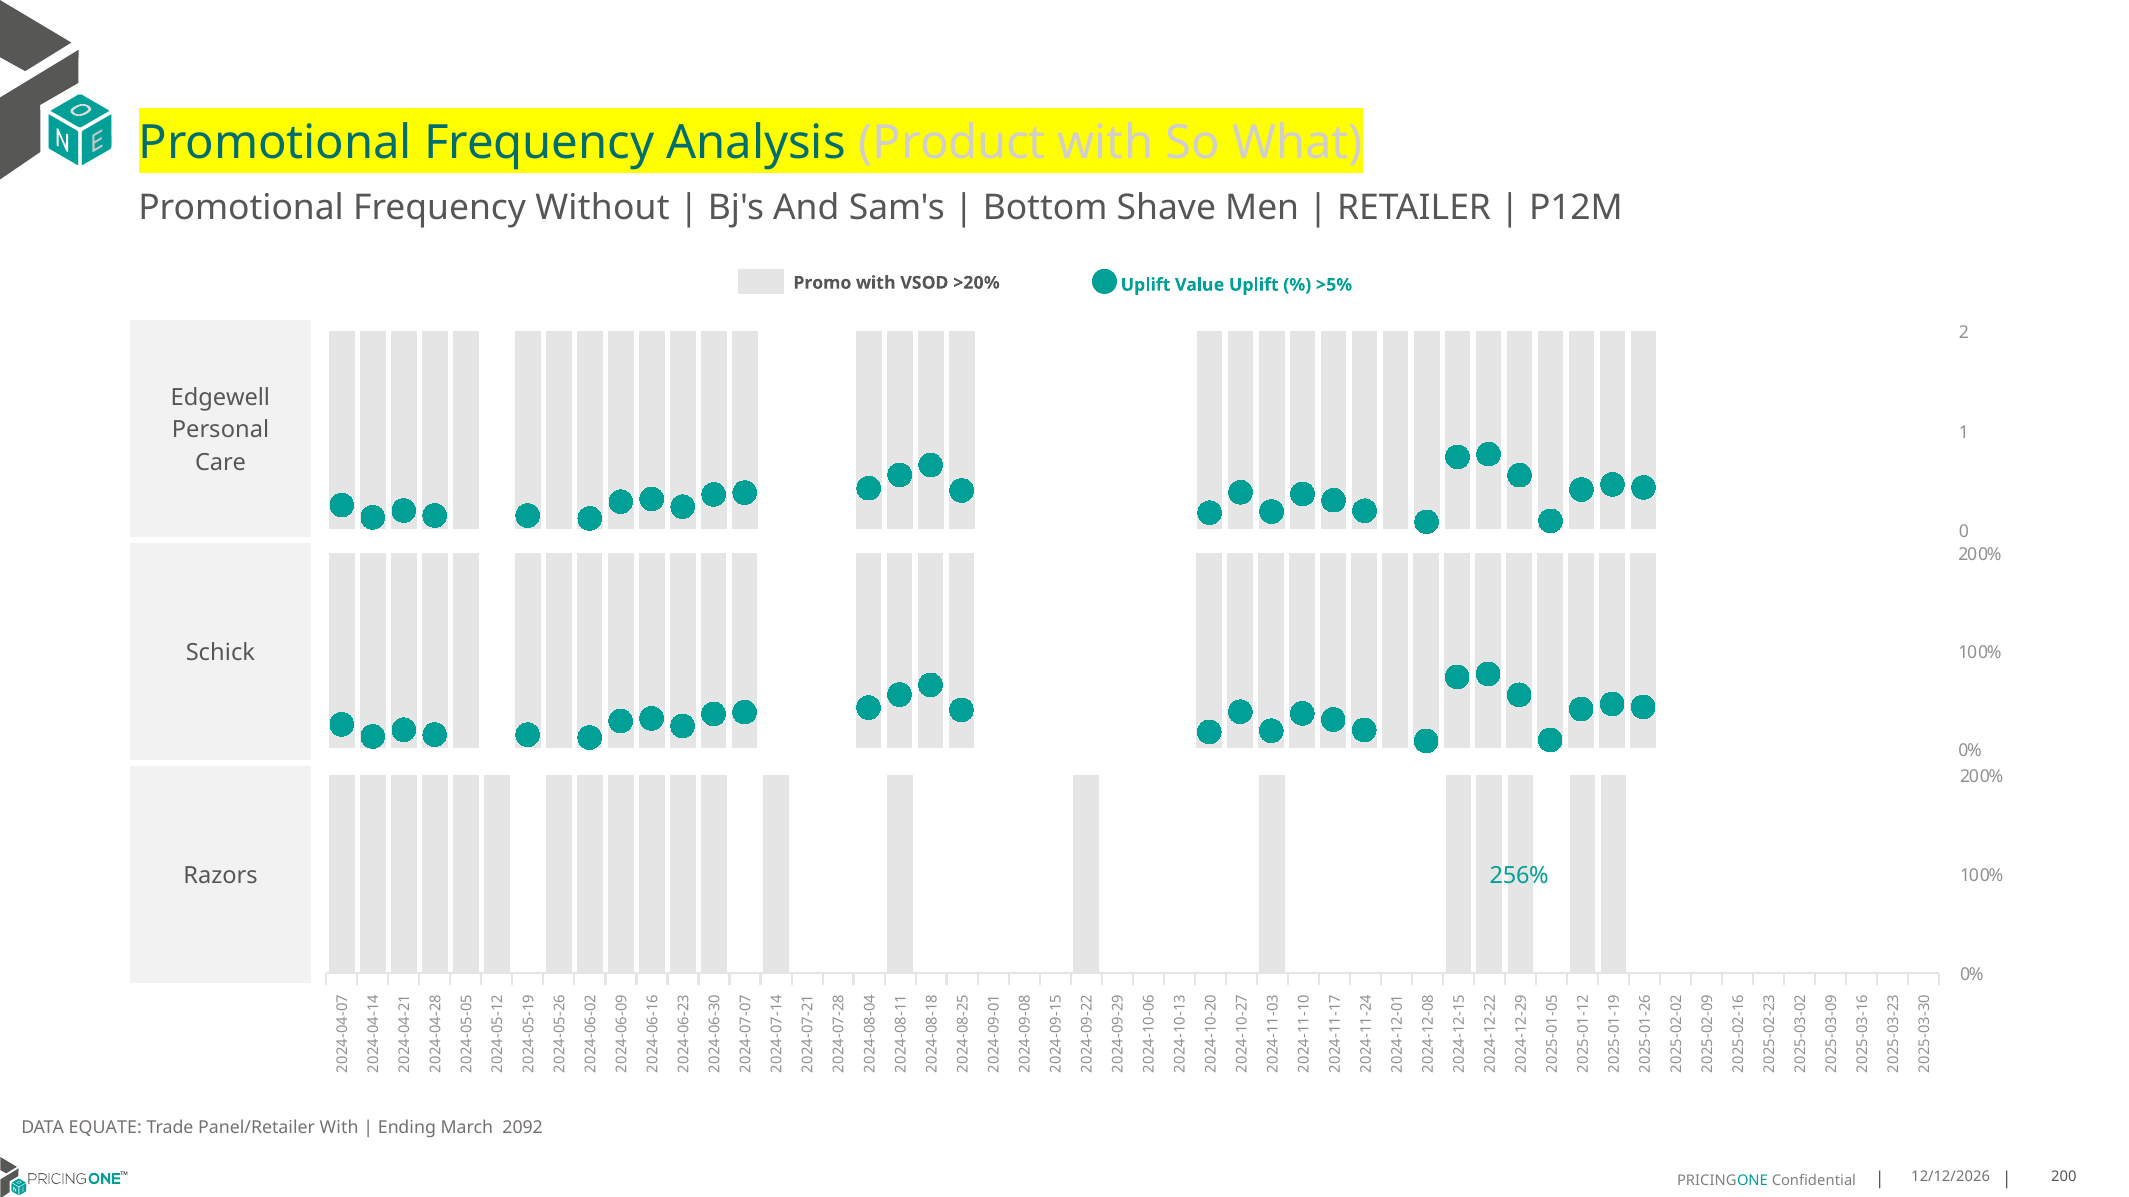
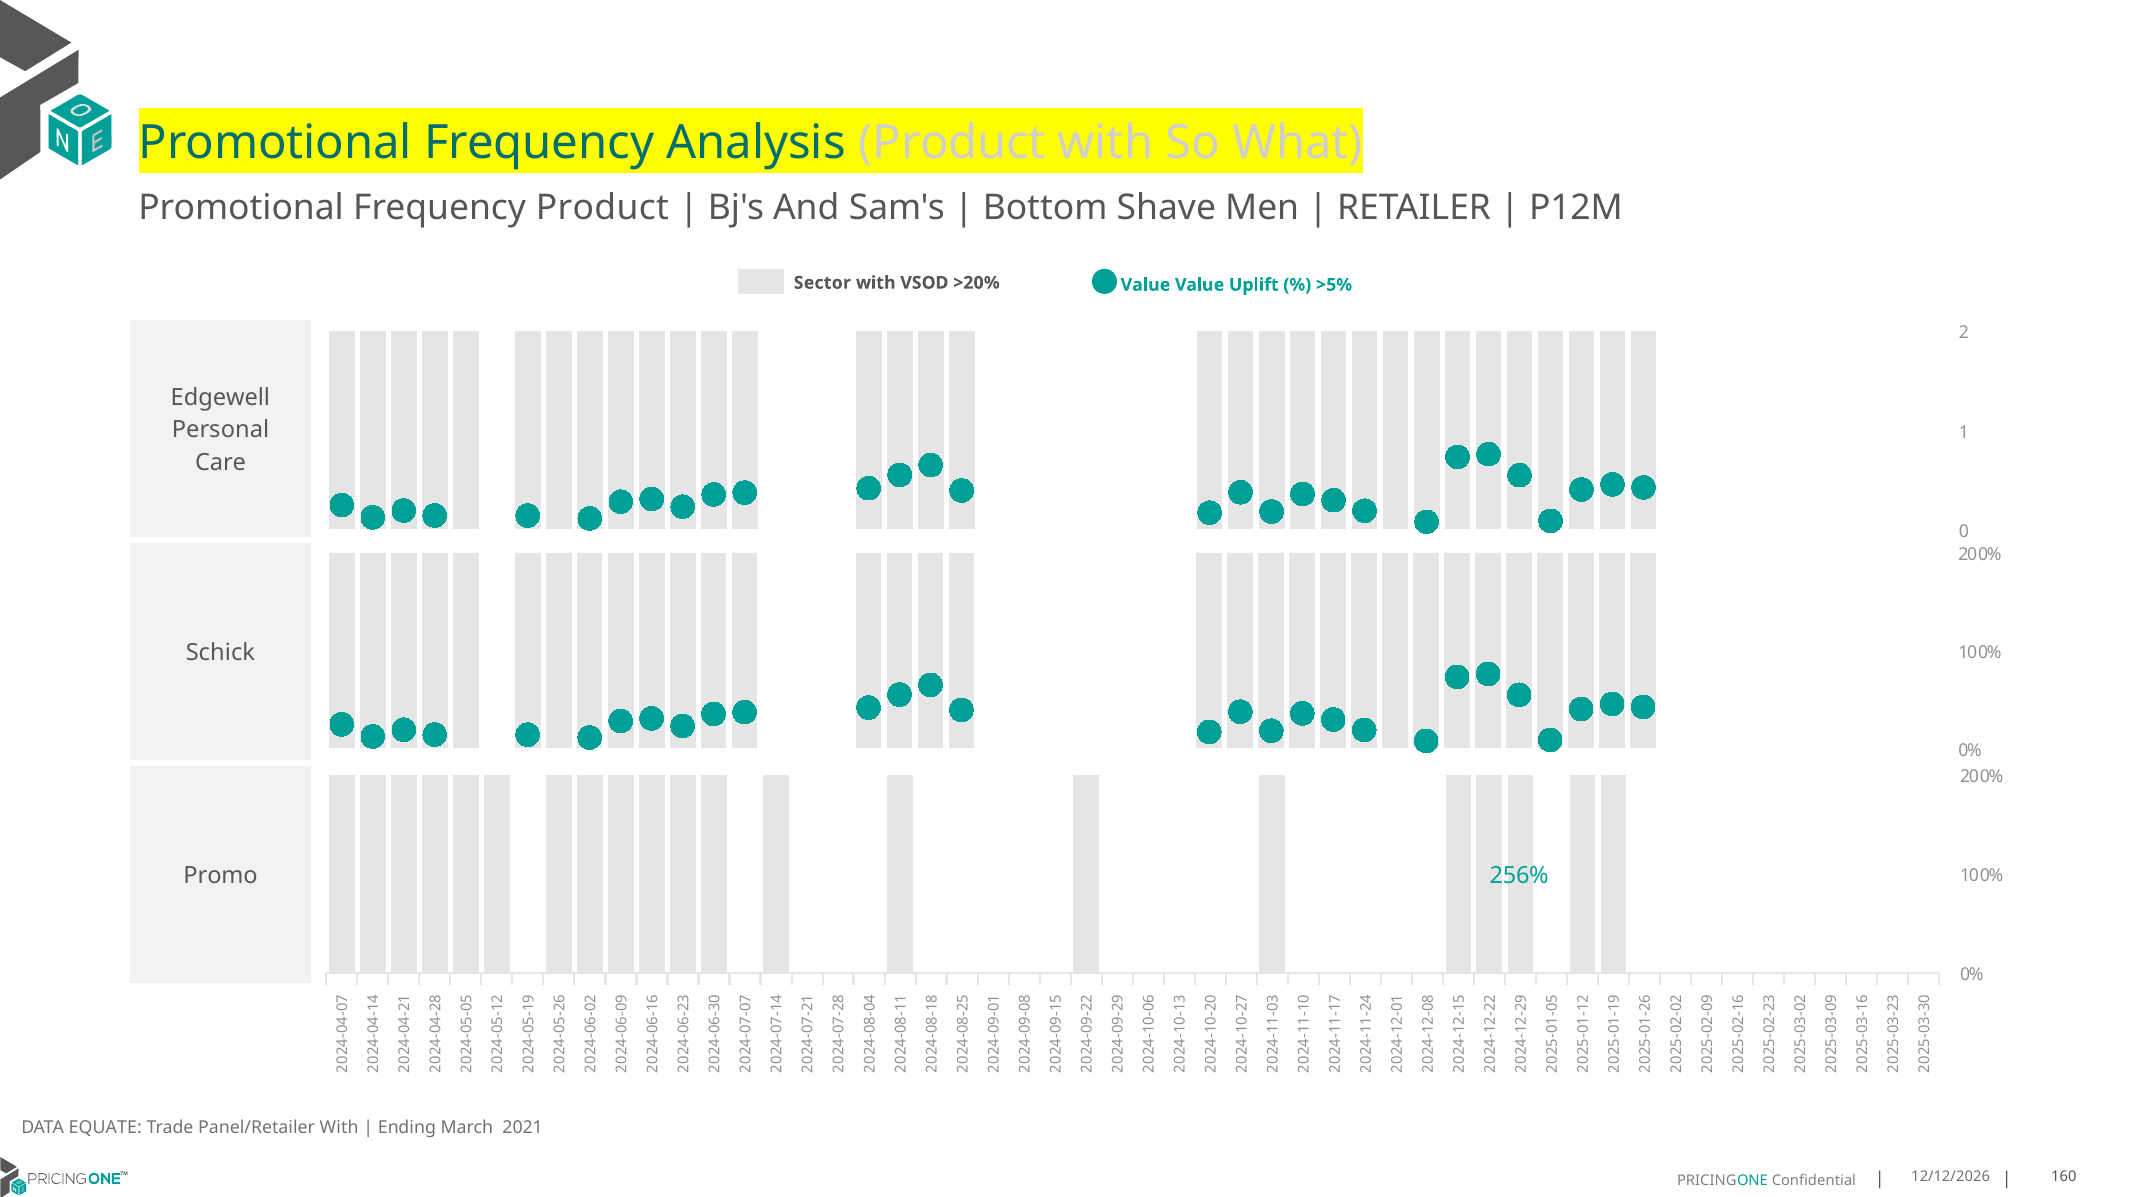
Frequency Without: Without -> Product (602, 208)
Promo: Promo -> Sector (822, 283)
Uplift: Uplift -> Value (1145, 285)
Razors: Razors -> Promo (221, 876)
2092: 2092 -> 2021 (523, 1128)
200: 200 -> 160 (2064, 1177)
